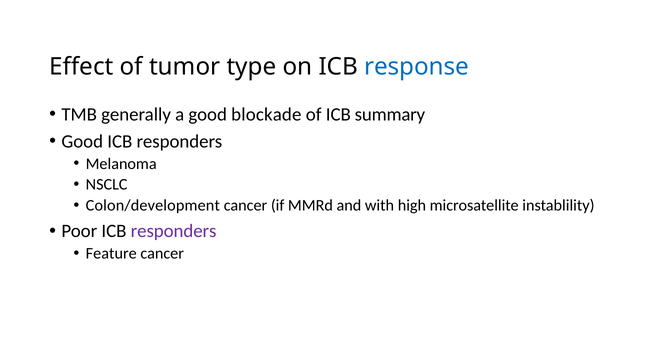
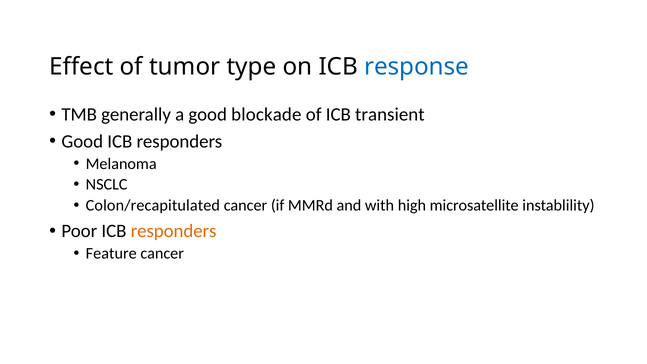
summary: summary -> transient (390, 114)
Colon/development: Colon/development -> Colon/recapitulated (153, 205)
responders colour: purple -> orange (174, 231)
